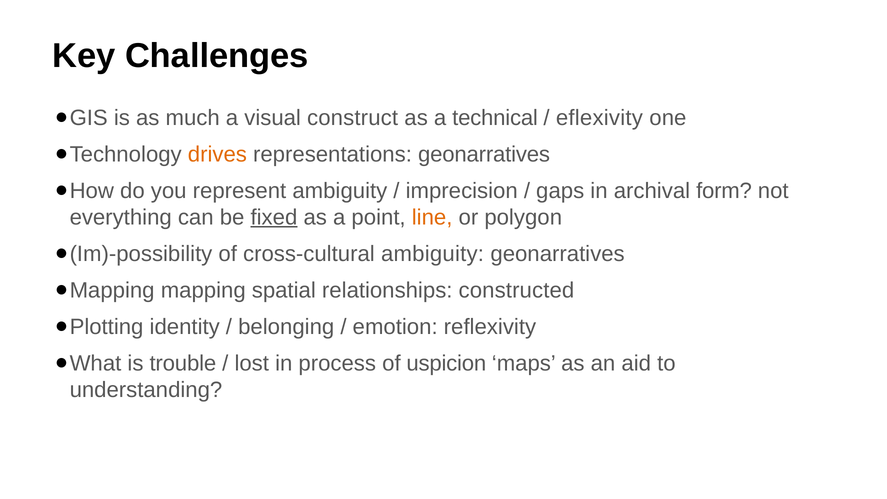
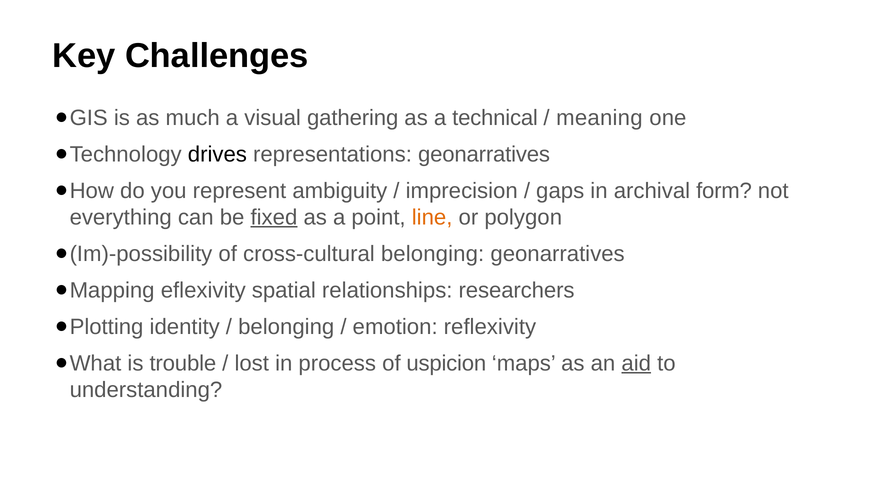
construct: construct -> gathering (353, 118)
eflexivity: eflexivity -> meaning (599, 118)
drives colour: orange -> black (217, 154)
cross-cultural ambiguity: ambiguity -> belonging (433, 254)
mapping: mapping -> eflexivity (203, 290)
constructed: constructed -> researchers (517, 290)
aid underline: none -> present (636, 363)
